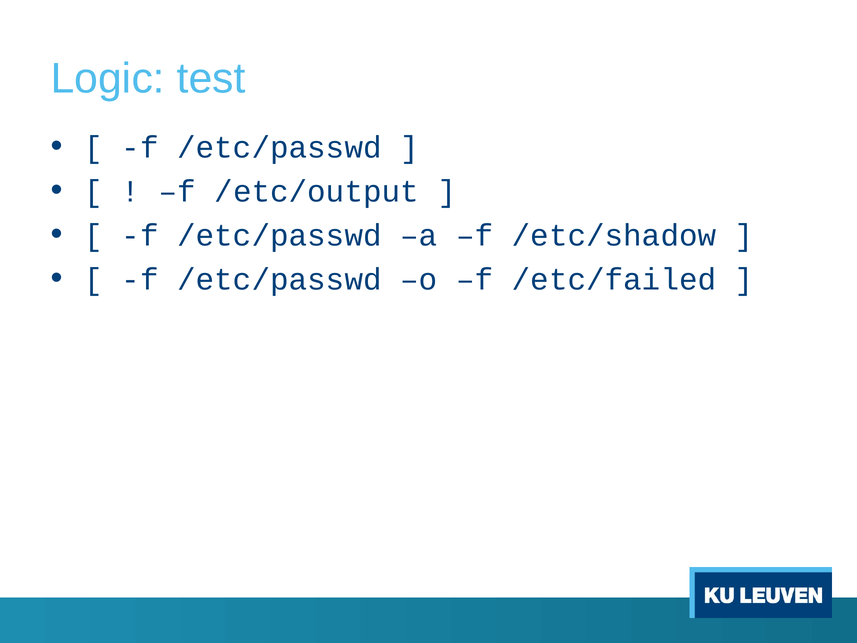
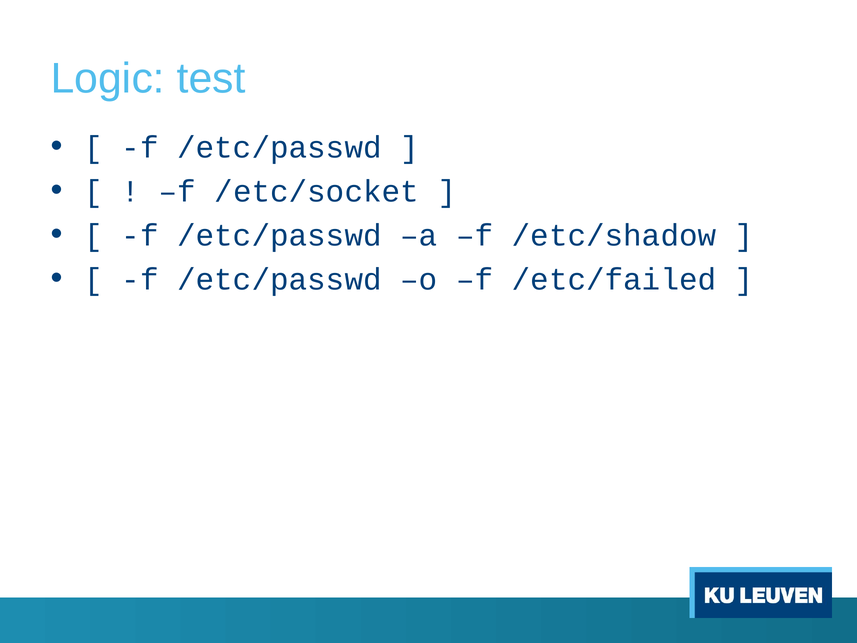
/etc/output: /etc/output -> /etc/socket (317, 191)
